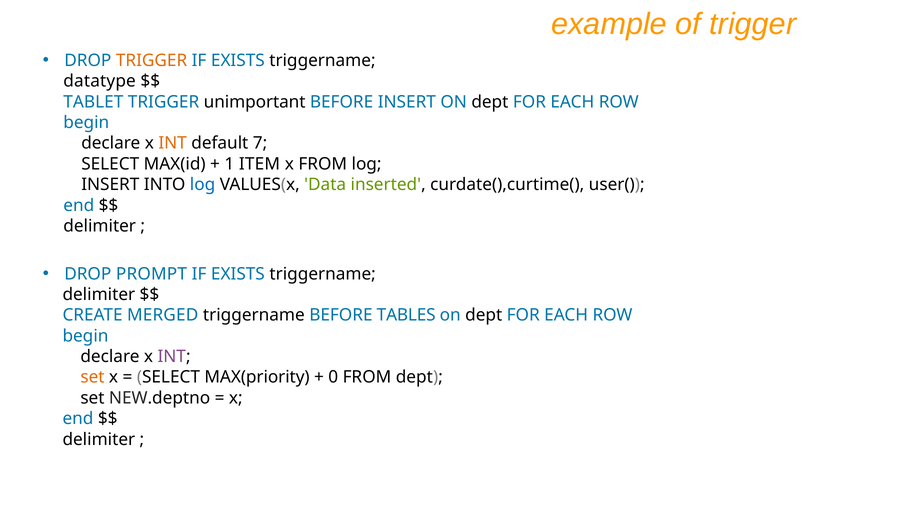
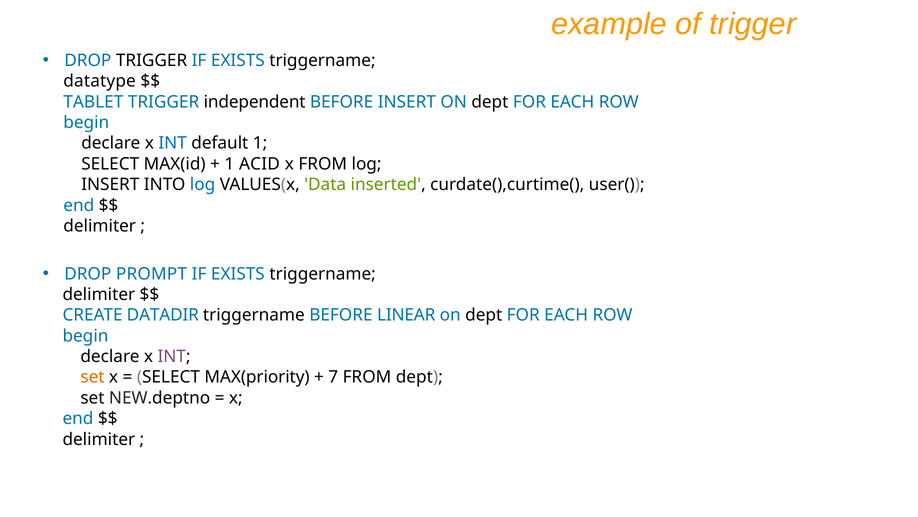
TRIGGER colour: orange -> black (152, 60)
unimportant: unimportant -> independent (255, 102)
INT colour: orange -> blue (173, 143)
default 7: 7 -> 1 (260, 143)
ITEM: ITEM -> ACID (259, 164)
MERGED: MERGED -> DATADIR (163, 315)
TABLES: TABLES -> LINEAR (406, 315)
0: 0 -> 7 (333, 377)
